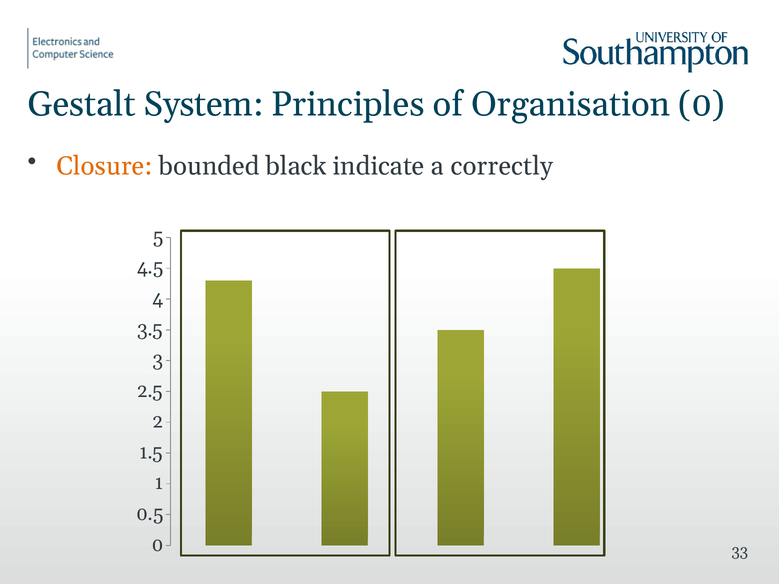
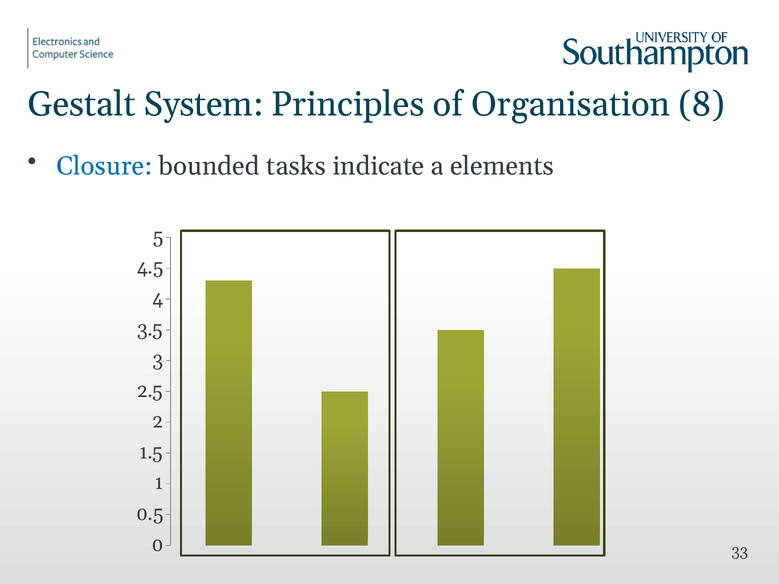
Organisation 0: 0 -> 8 (702, 104)
Closure colour: orange -> blue (105, 166)
black: black -> tasks (296, 166)
correctly: correctly -> elements (502, 166)
